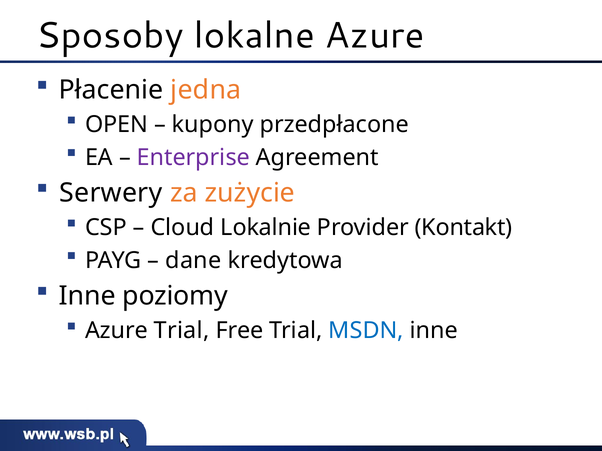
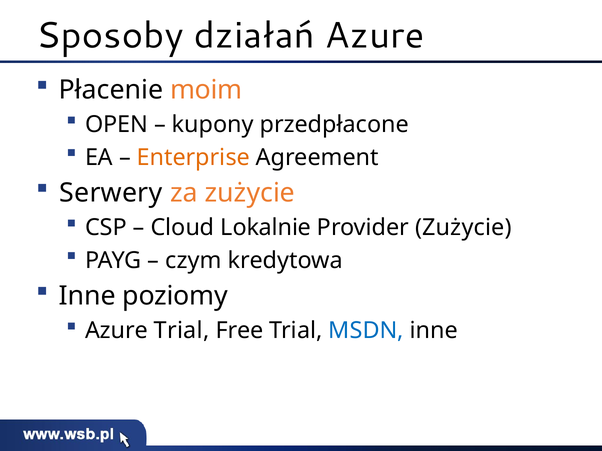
lokalne: lokalne -> działań (254, 36)
jedna: jedna -> moim (206, 90)
Enterprise colour: purple -> orange (193, 158)
Provider Kontakt: Kontakt -> Zużycie (463, 228)
dane: dane -> czym (193, 261)
